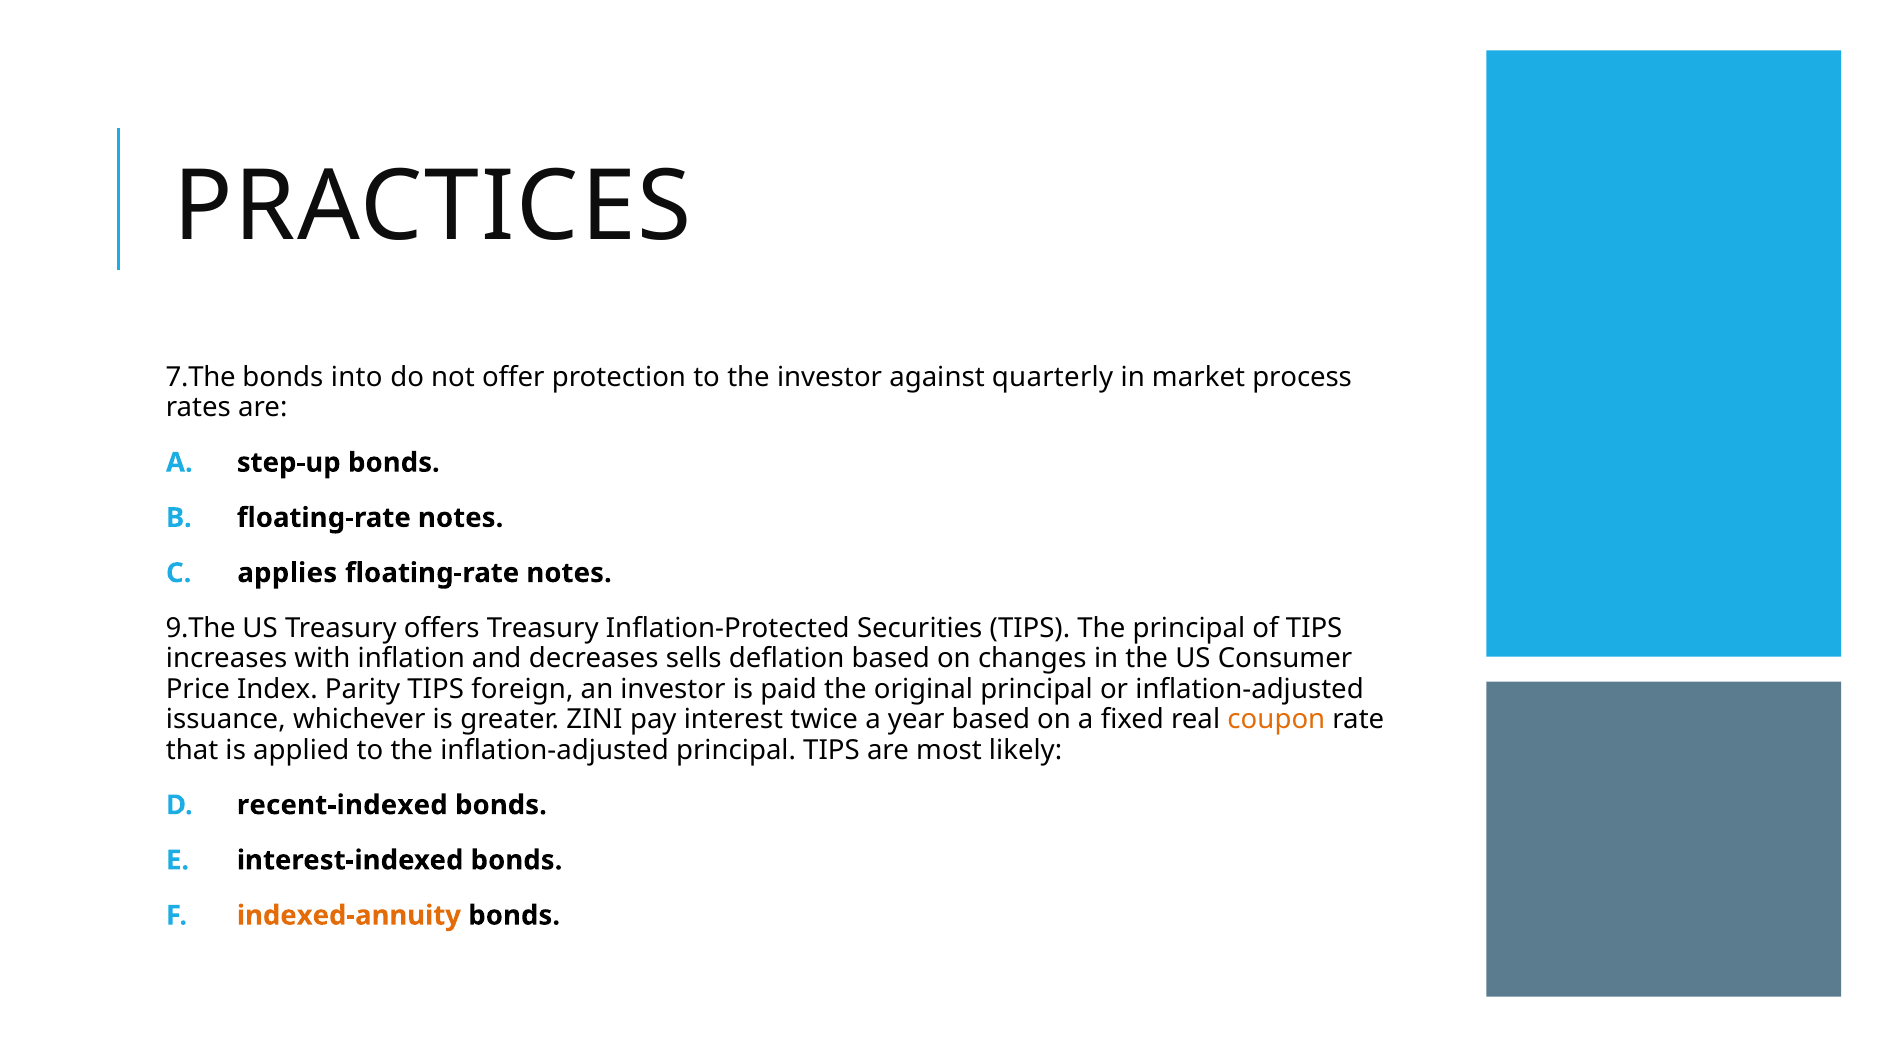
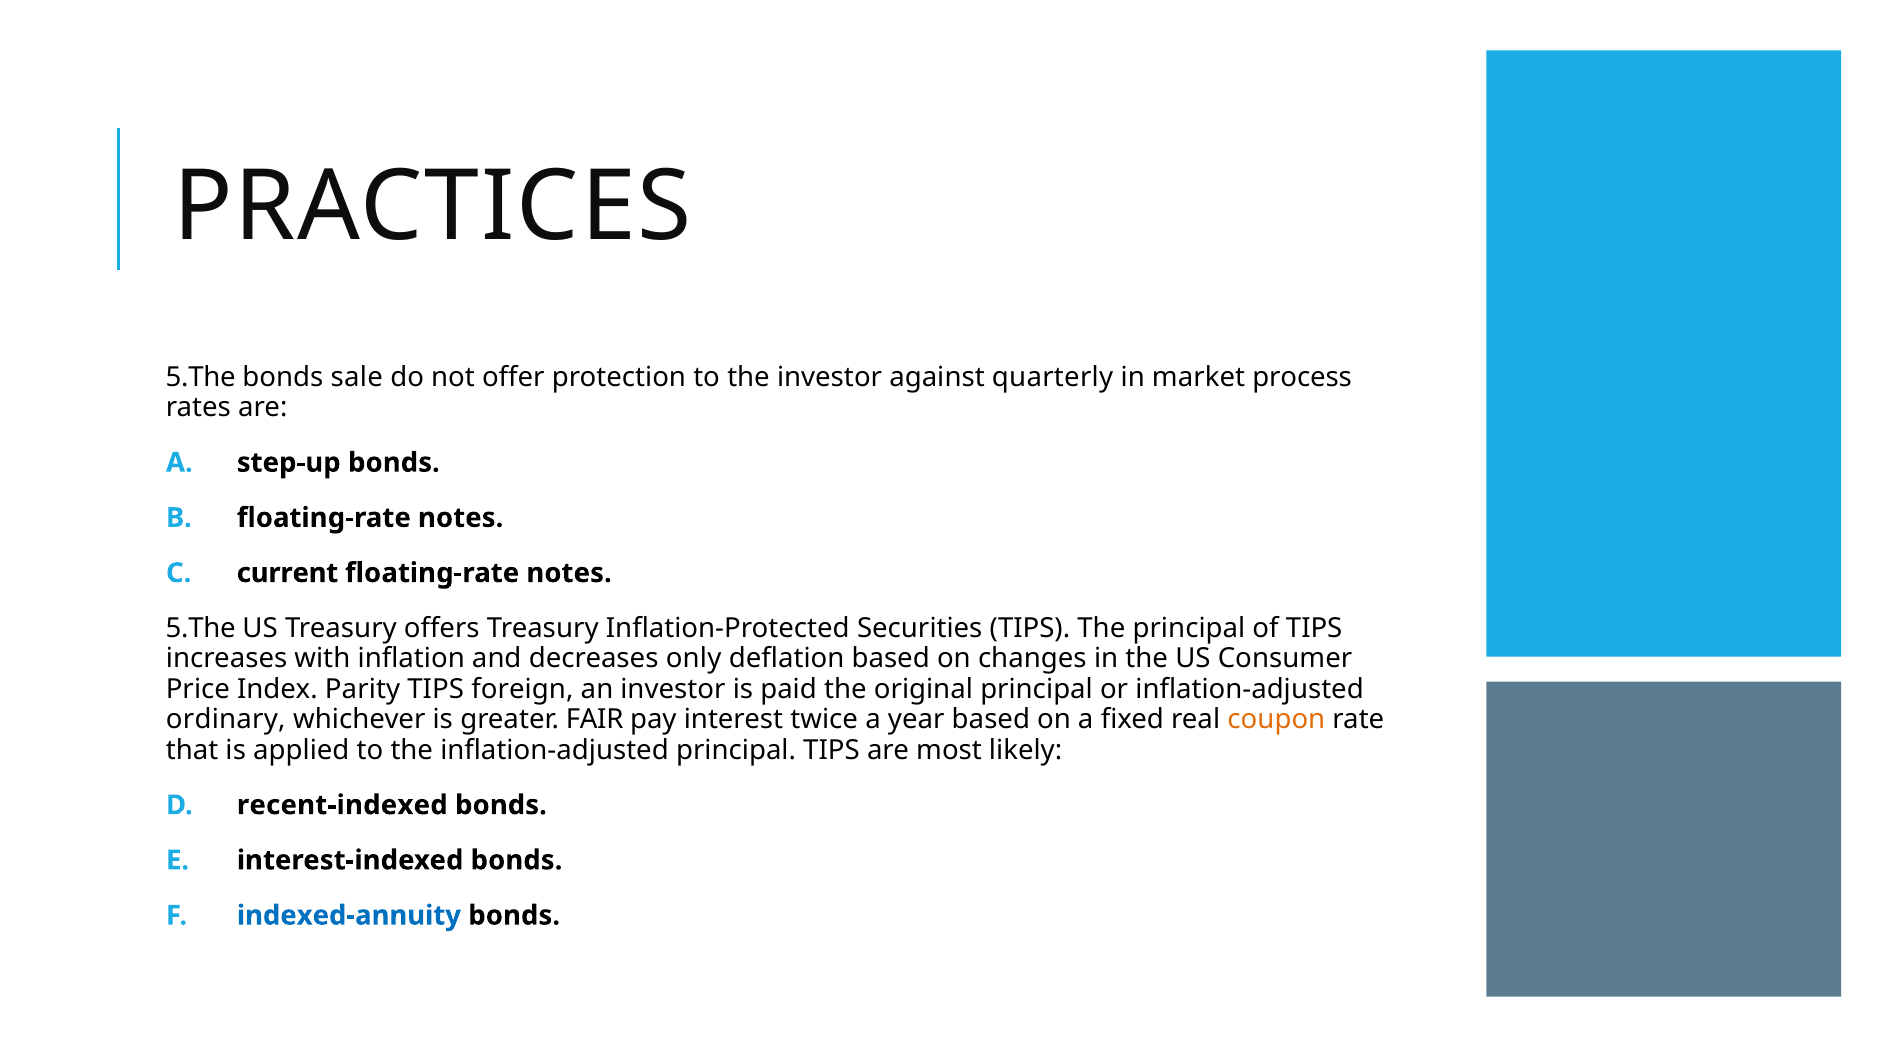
7.The: 7.The -> 5.The (201, 377)
into: into -> sale (357, 377)
applies: applies -> current (288, 573)
9.The: 9.The -> 5.The (201, 628)
sells: sells -> only (694, 658)
issuance: issuance -> ordinary (226, 719)
ZINI: ZINI -> FAIR (595, 719)
indexed-annuity colour: orange -> blue (349, 915)
